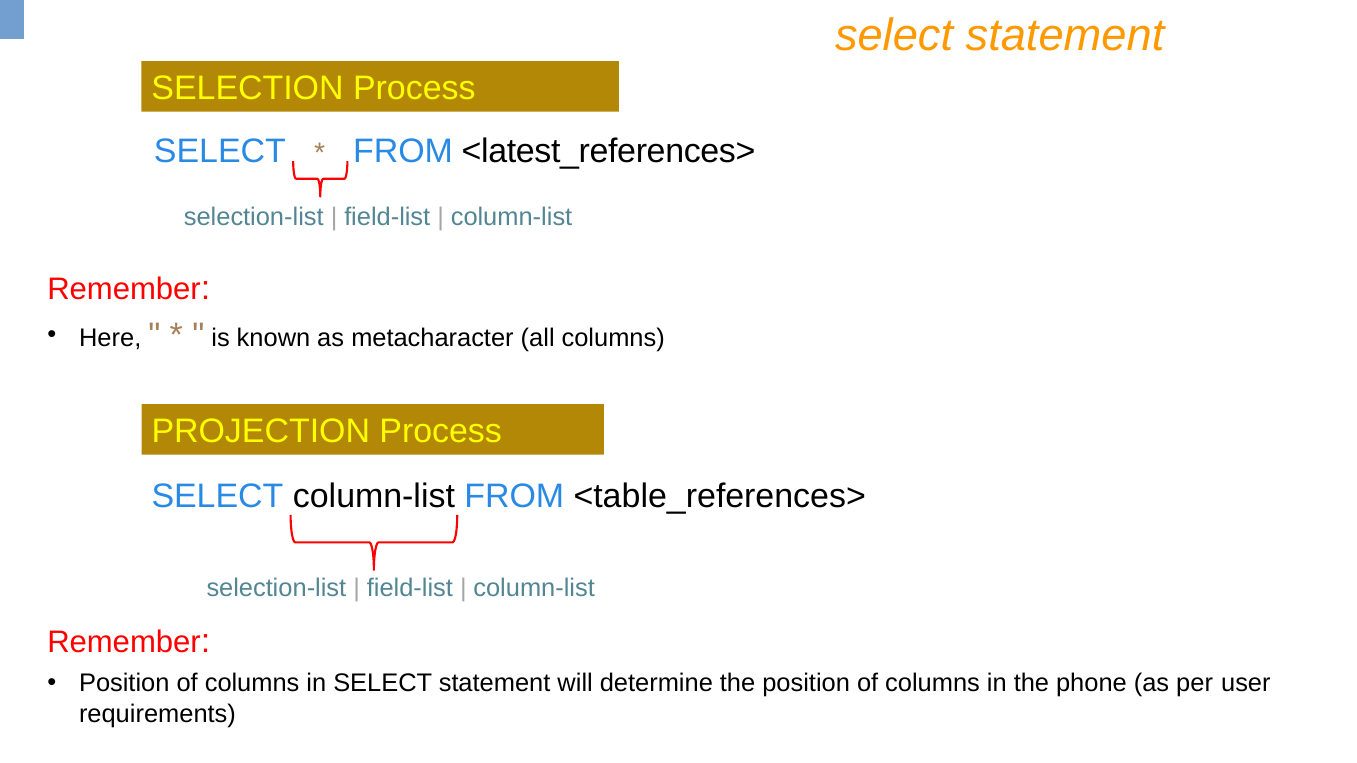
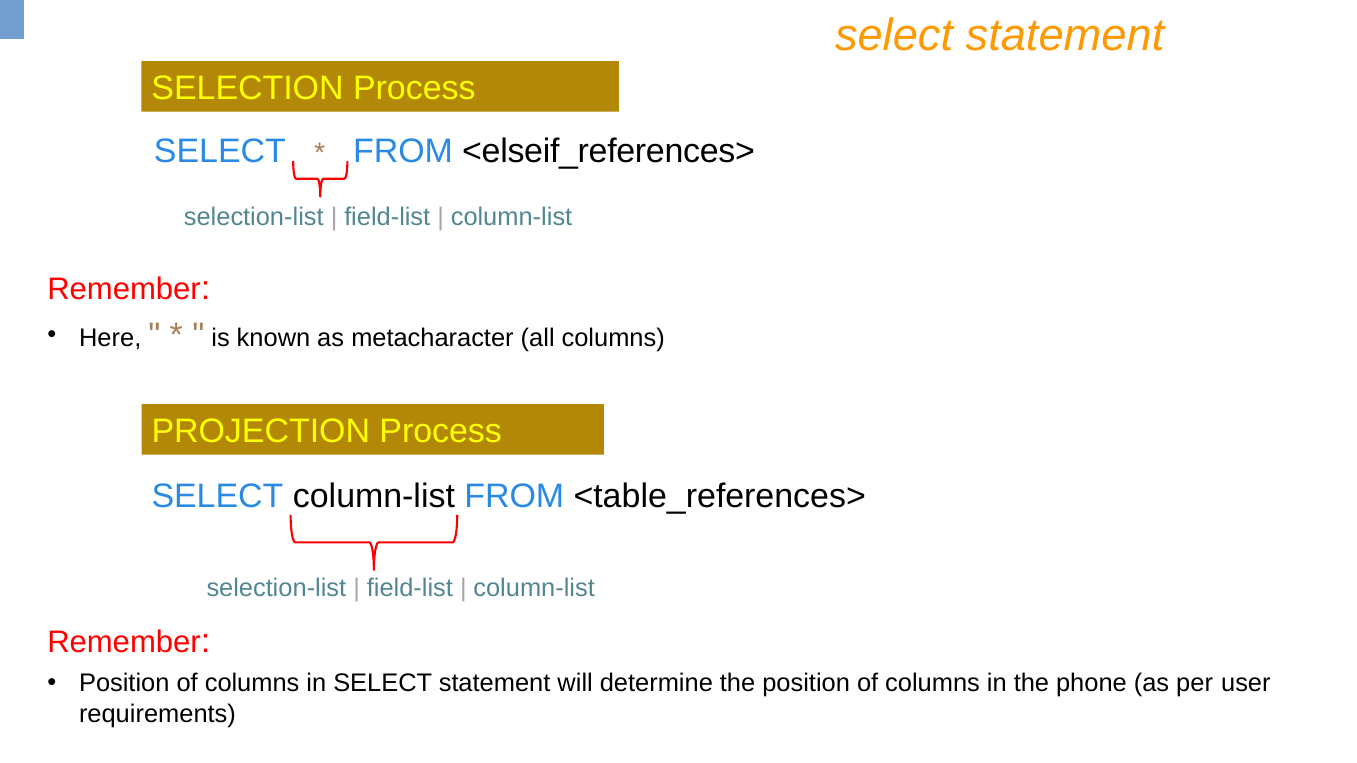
<latest_references>: <latest_references> -> <elseif_references> (609, 151)
